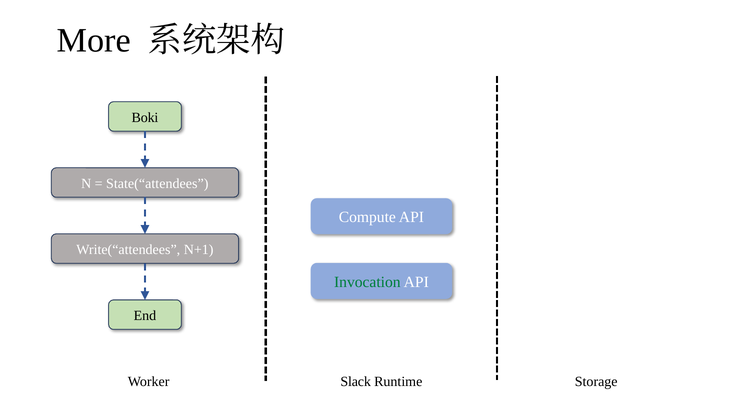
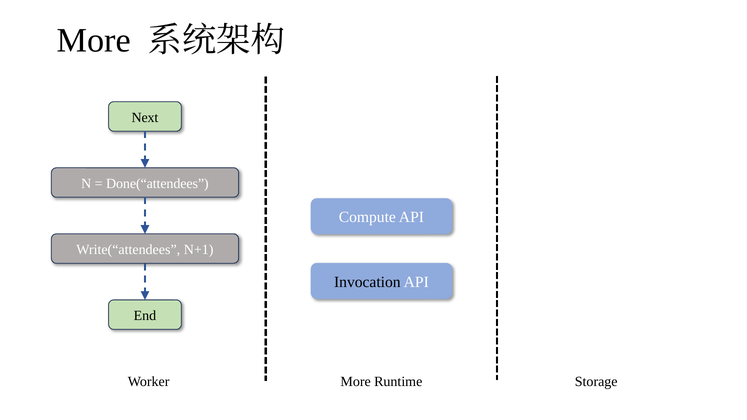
Boki: Boki -> Next (145, 117)
State(“attendees: State(“attendees -> Done(“attendees (157, 184)
Invocation colour: green -> black (367, 282)
Worker Slack: Slack -> More (356, 382)
